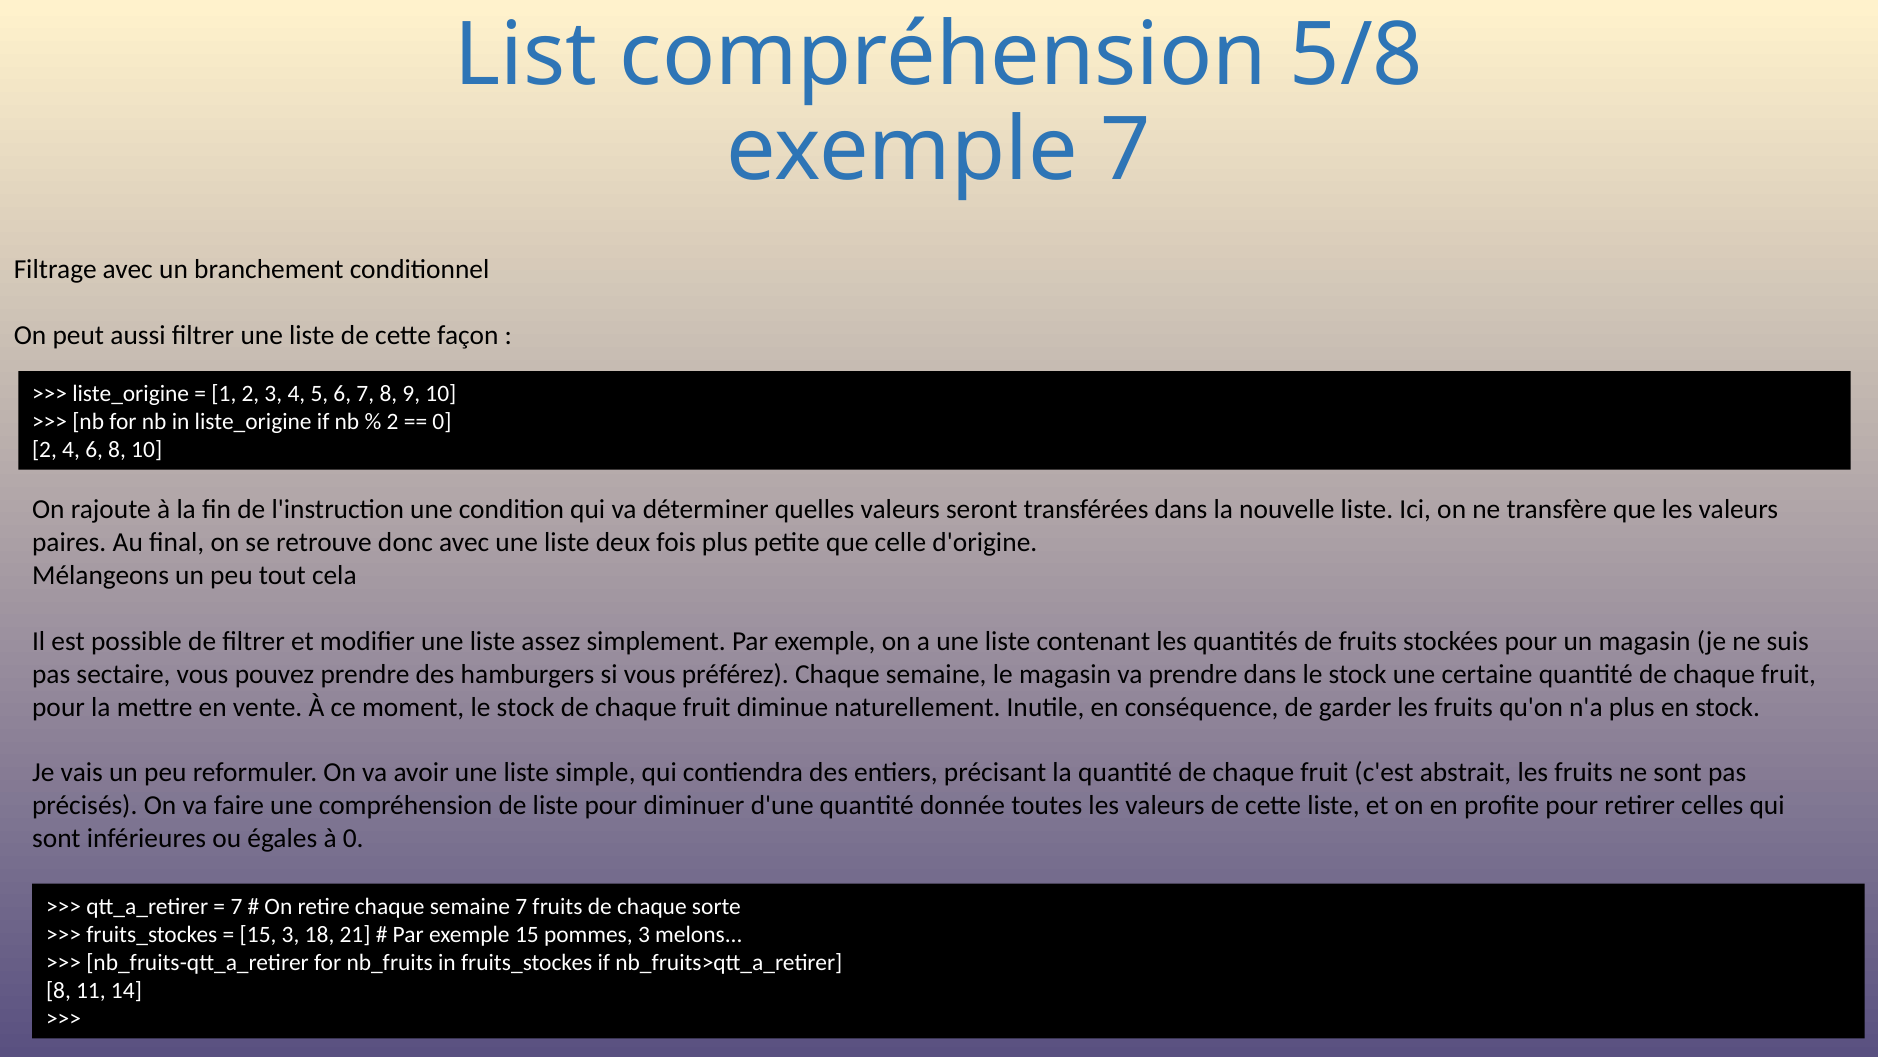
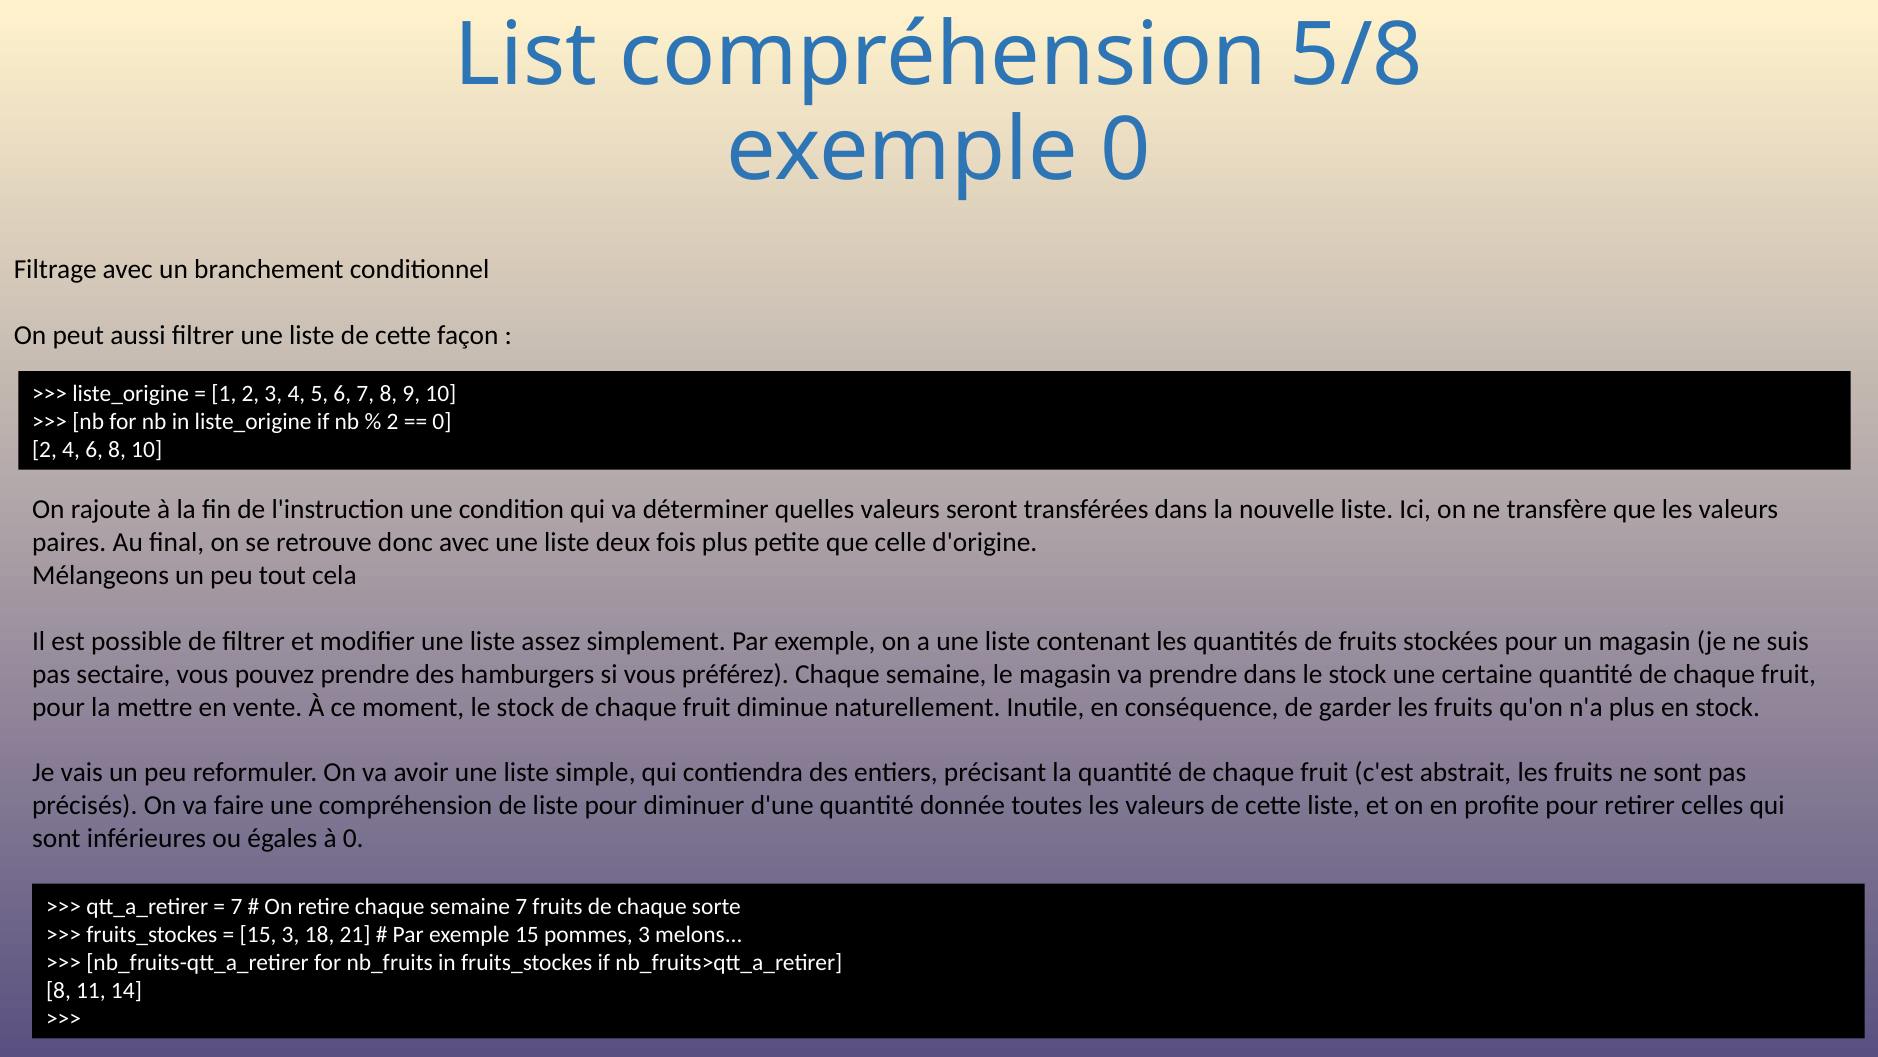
exemple 7: 7 -> 0 (1126, 150)
